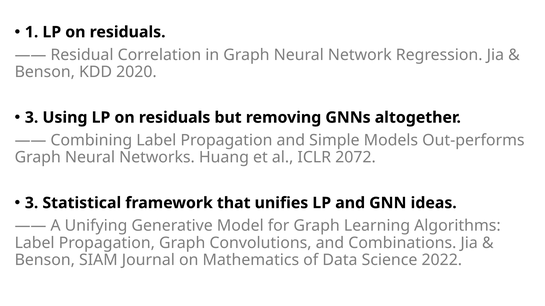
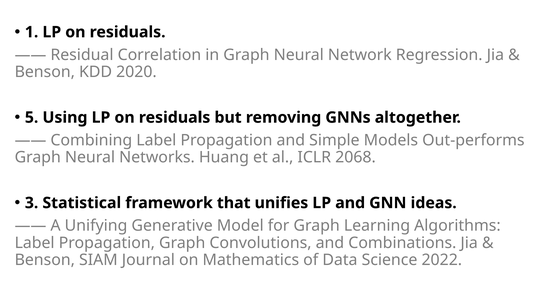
3: 3 -> 5 (32, 118)
2072: 2072 -> 2068 (355, 158)
